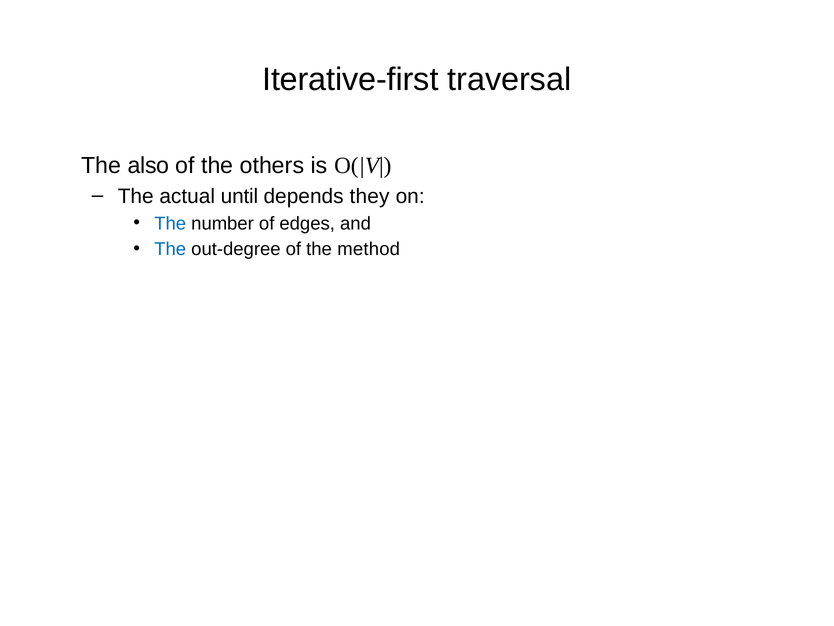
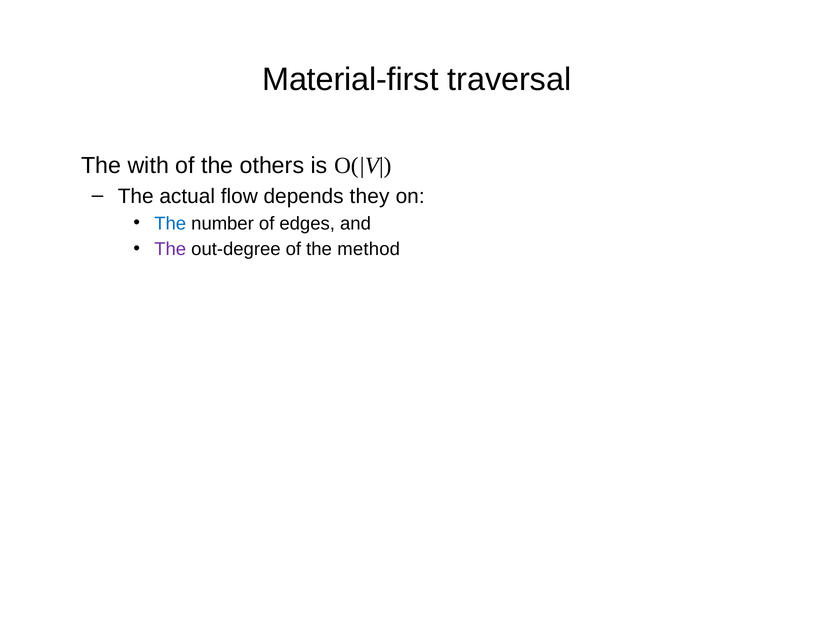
Iterative-first: Iterative-first -> Material-first (350, 79)
also: also -> with (148, 166)
until: until -> flow (239, 196)
The colour: blue -> purple (170, 249)
